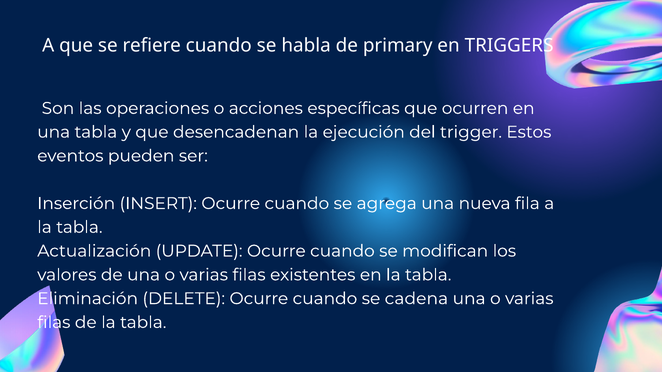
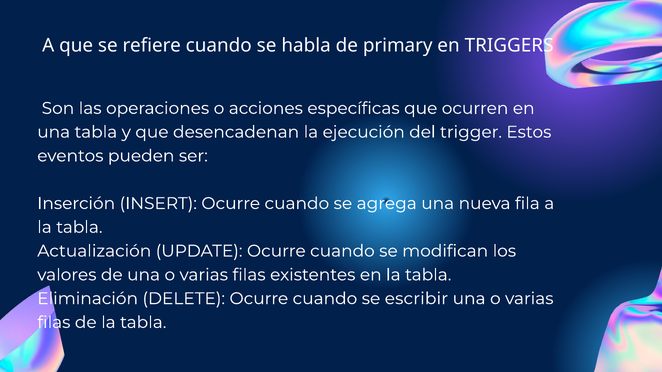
cadena: cadena -> escribir (416, 299)
